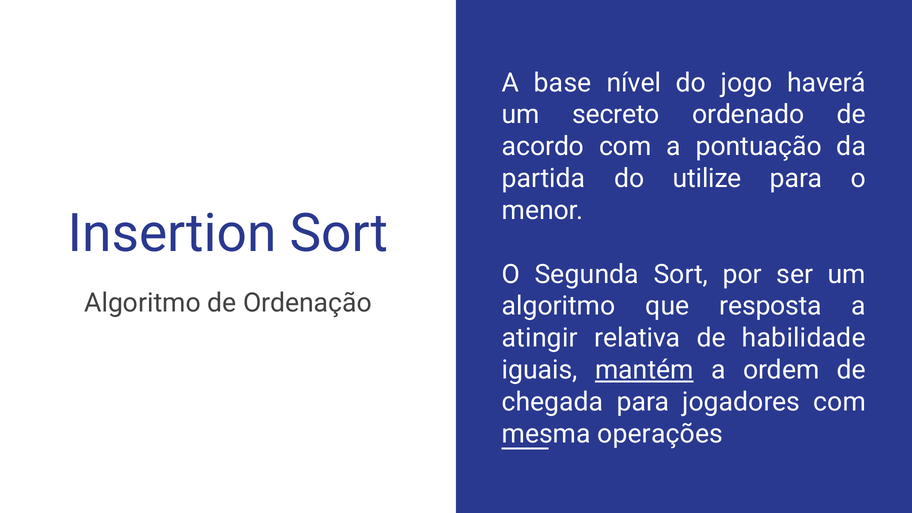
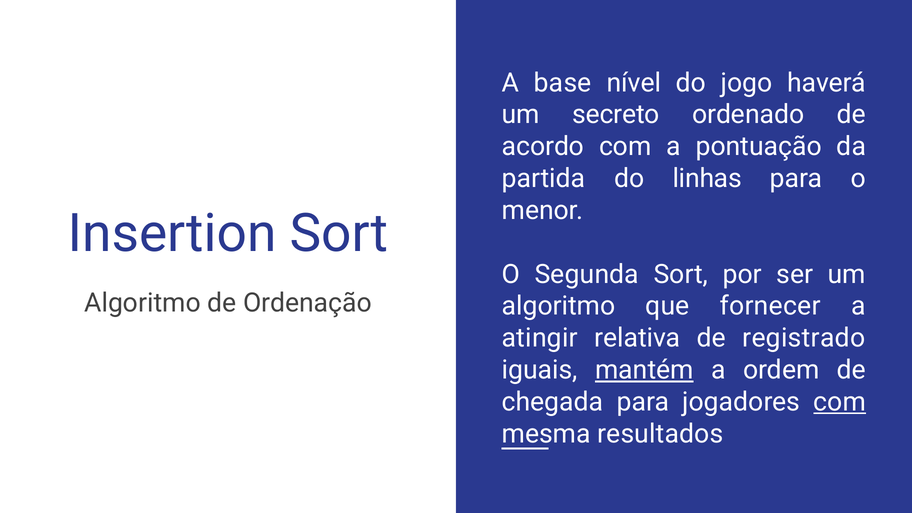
utilize: utilize -> linhas (707, 179)
resposta: resposta -> fornecer (770, 306)
habilidade: habilidade -> registrado (804, 338)
com underline: none -> present (840, 402)
operações: operações -> resultados (660, 434)
